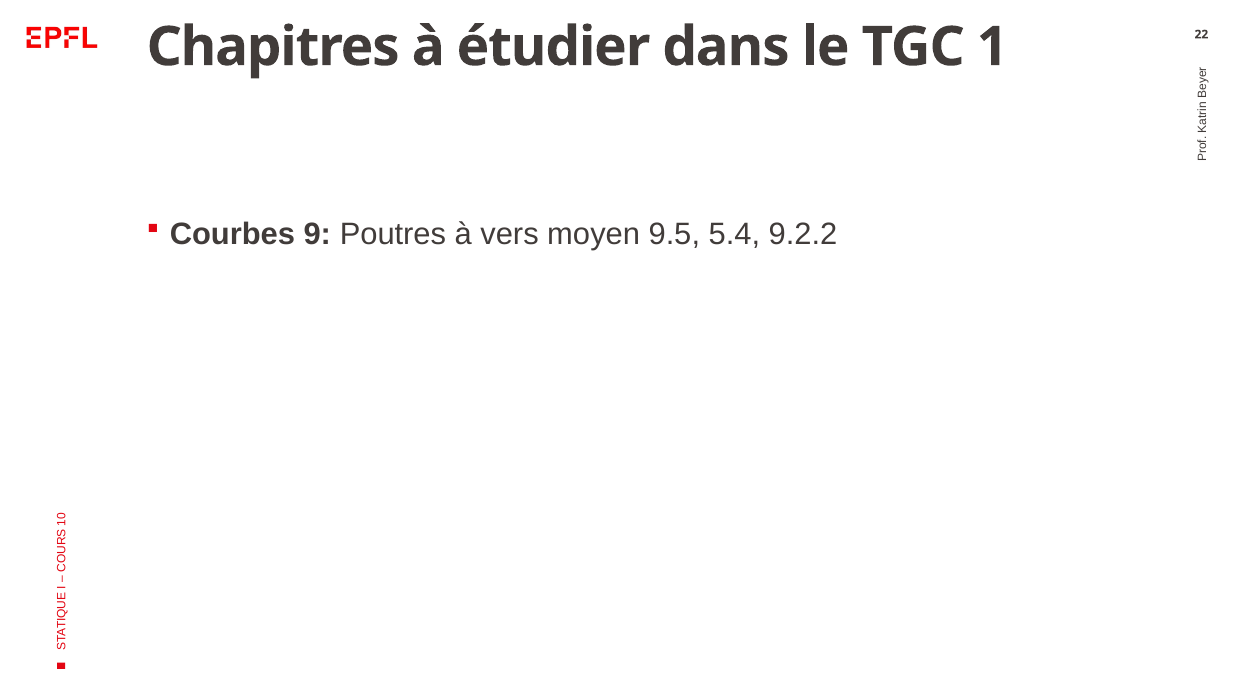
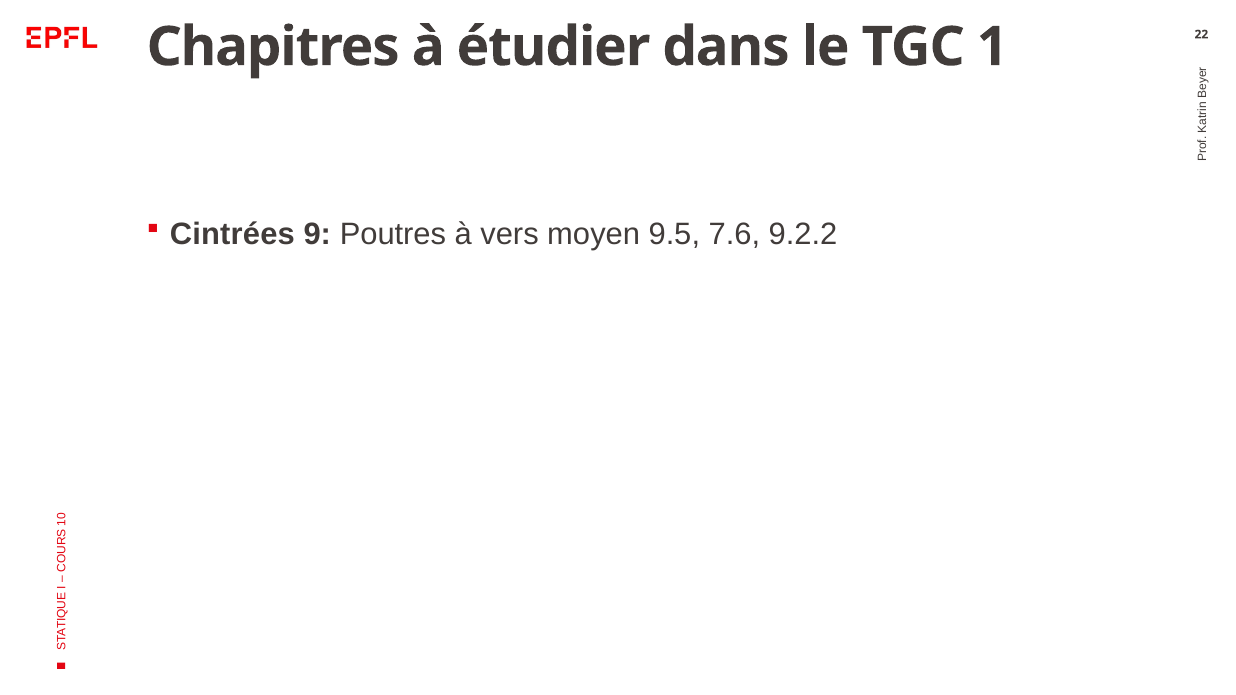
Courbes: Courbes -> Cintrées (232, 234)
5.4: 5.4 -> 7.6 (734, 234)
